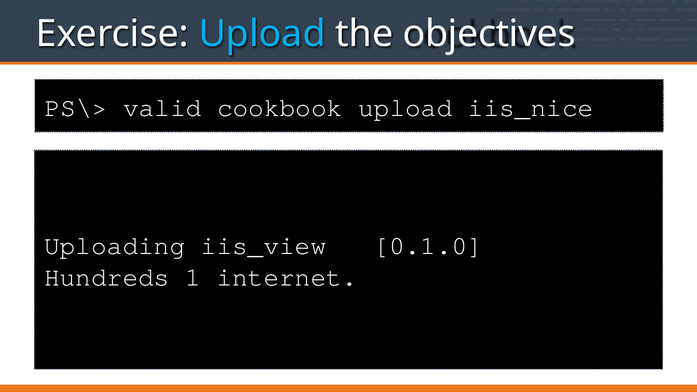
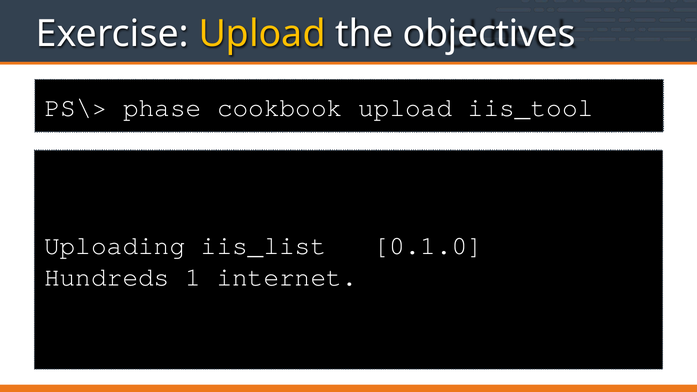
Upload colour: light blue -> yellow (262, 34)
valid: valid -> phase (162, 107)
iis_nice: iis_nice -> iis_tool (531, 107)
iis_view: iis_view -> iis_list (264, 246)
